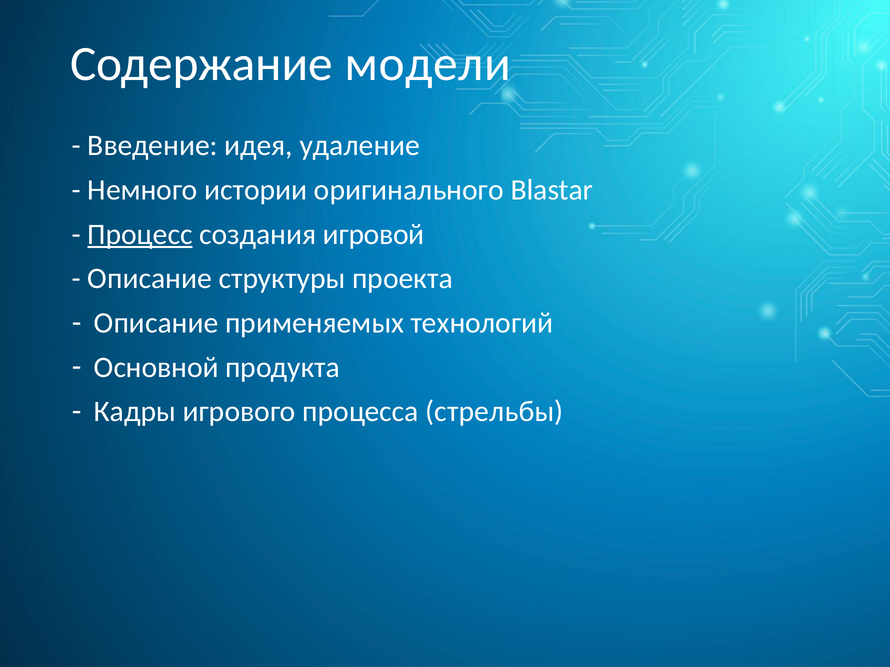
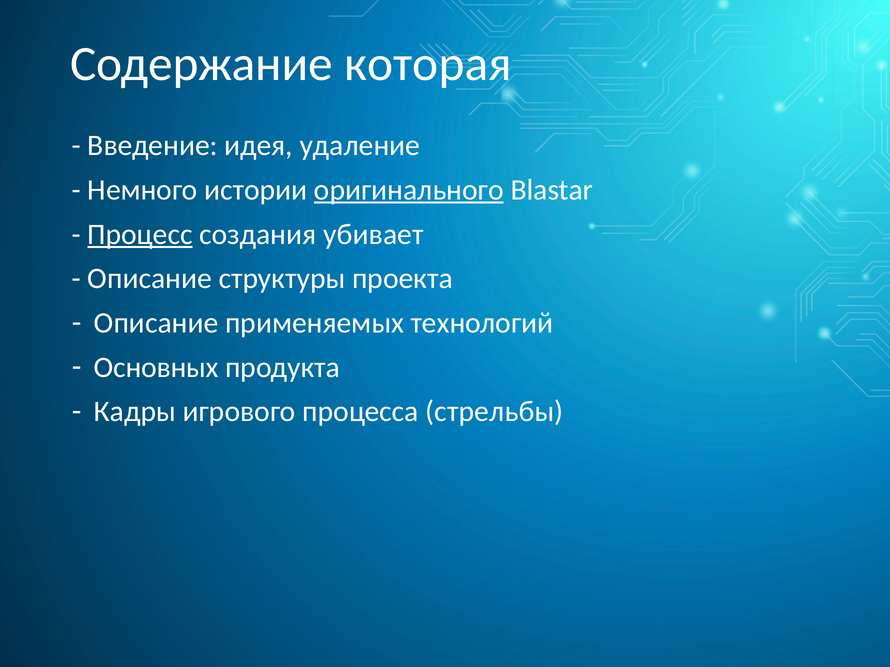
модели: модели -> которая (428, 64)
оригинального underline: none -> present (409, 190)
игровой: игровой -> убивает (373, 234)
Основной: Основной -> Основных (156, 368)
